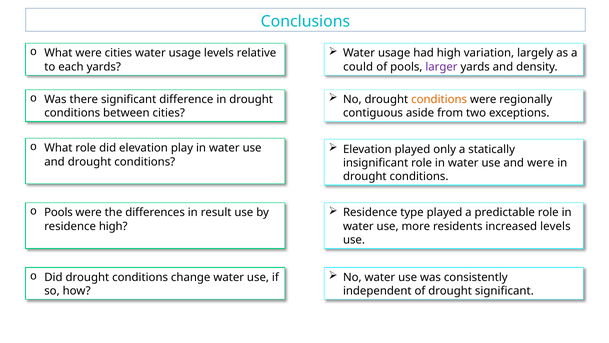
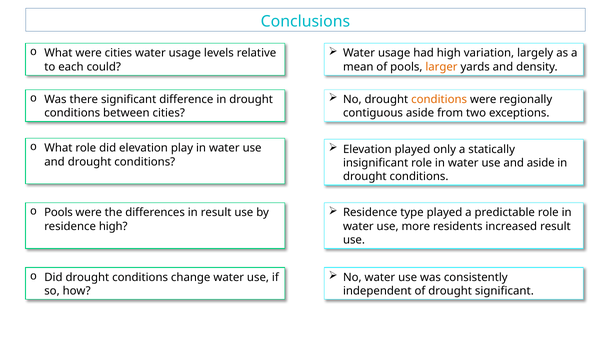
each yards: yards -> could (104, 67)
could: could -> mean (358, 67)
larger colour: purple -> orange (441, 67)
and were: were -> aside (541, 163)
increased levels: levels -> result (555, 226)
